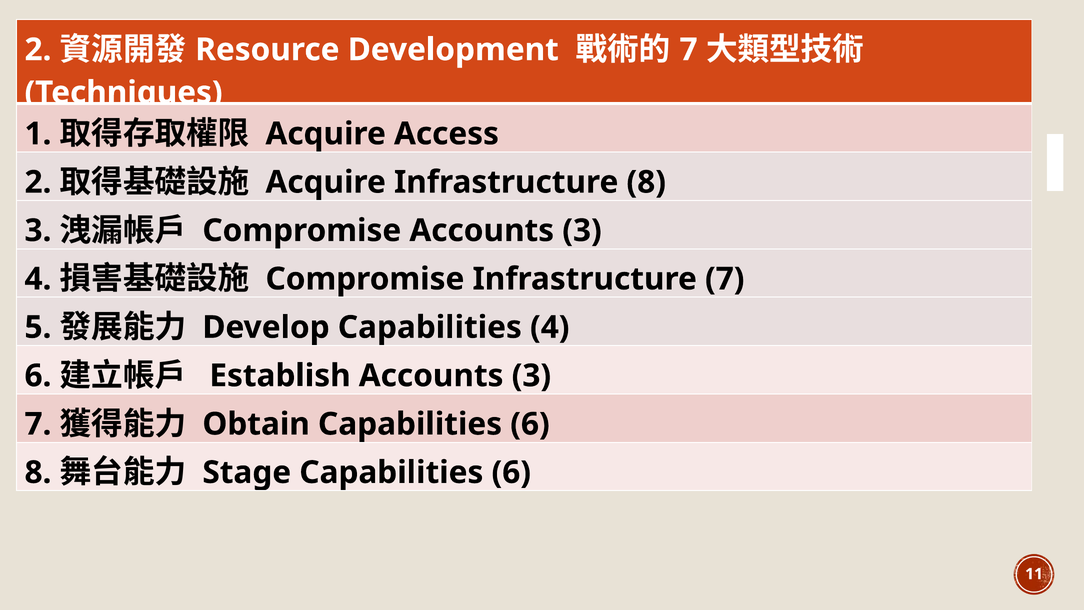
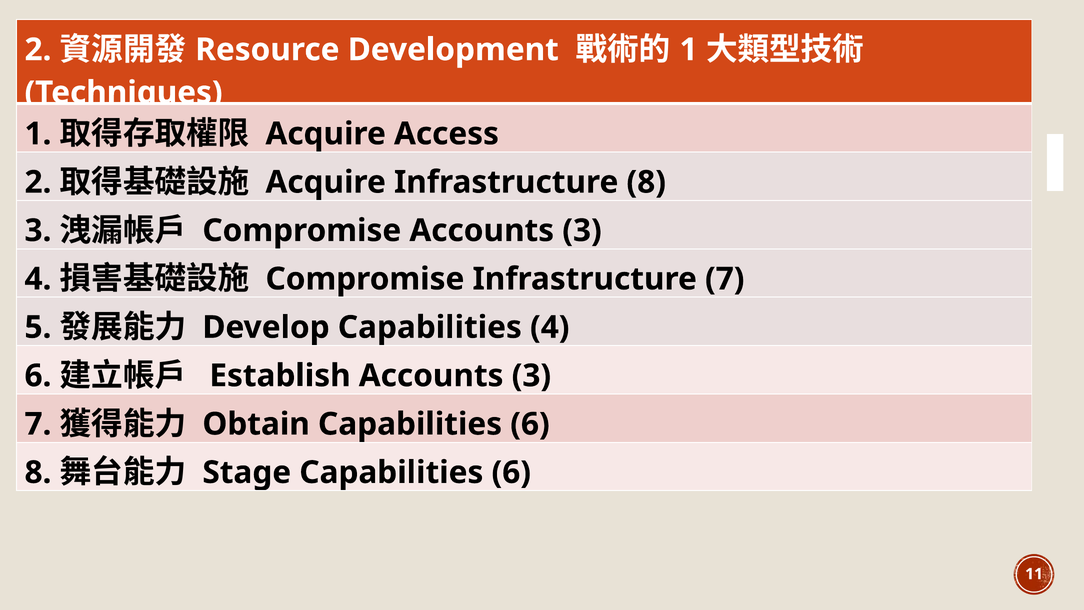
7: 7 -> 1 (689, 50)
